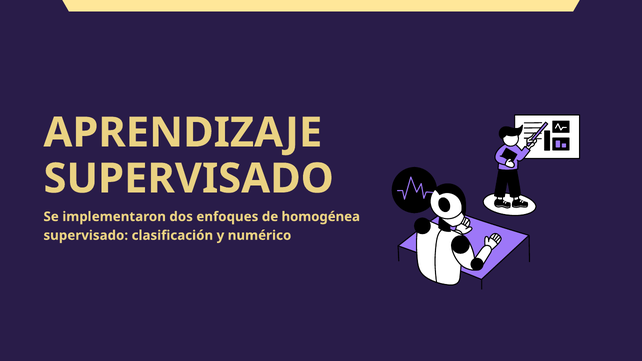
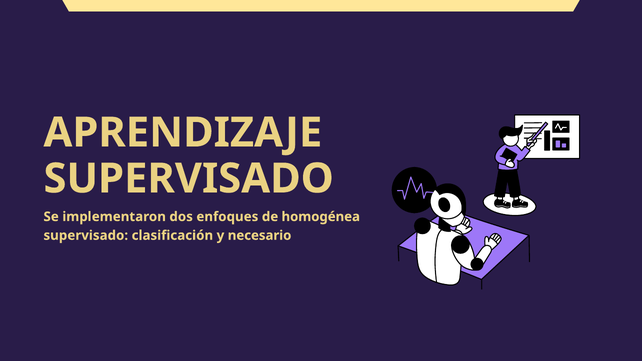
numérico: numérico -> necesario (260, 236)
